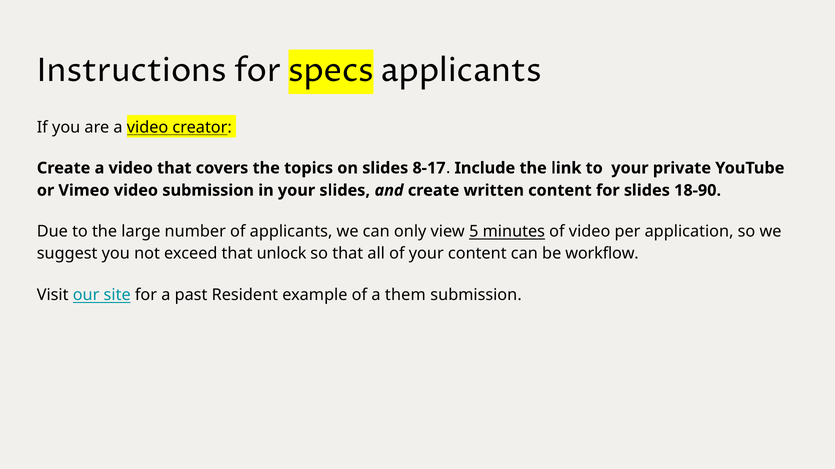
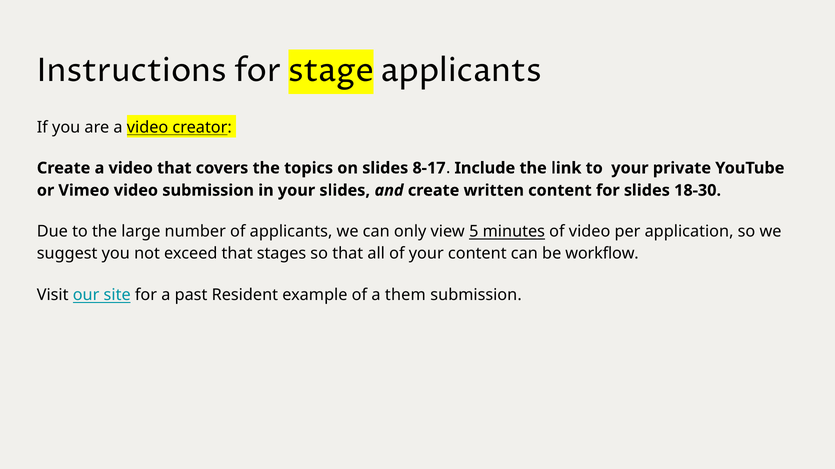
specs: specs -> stage (331, 71)
18-90: 18-90 -> 18-30 (698, 191)
unlock: unlock -> stages (282, 254)
